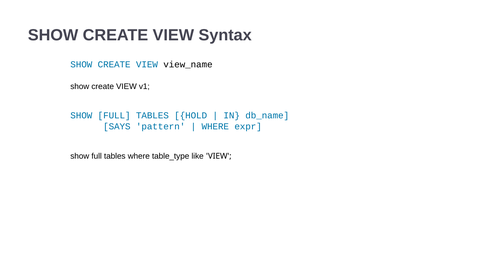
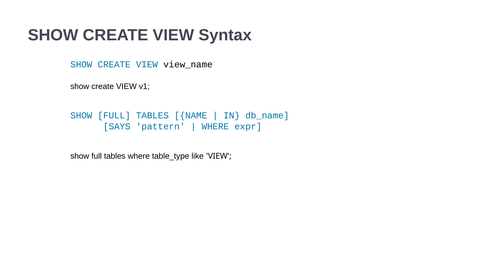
HOLD: HOLD -> NAME (191, 116)
